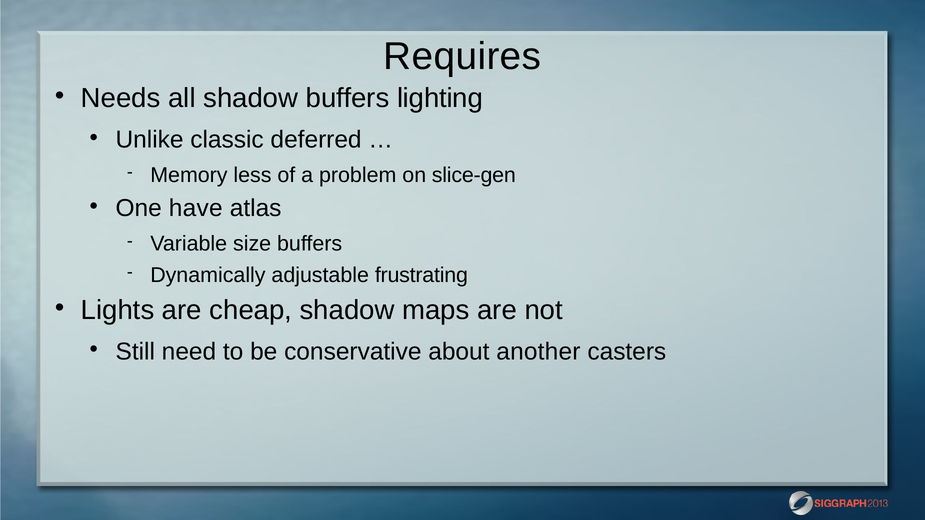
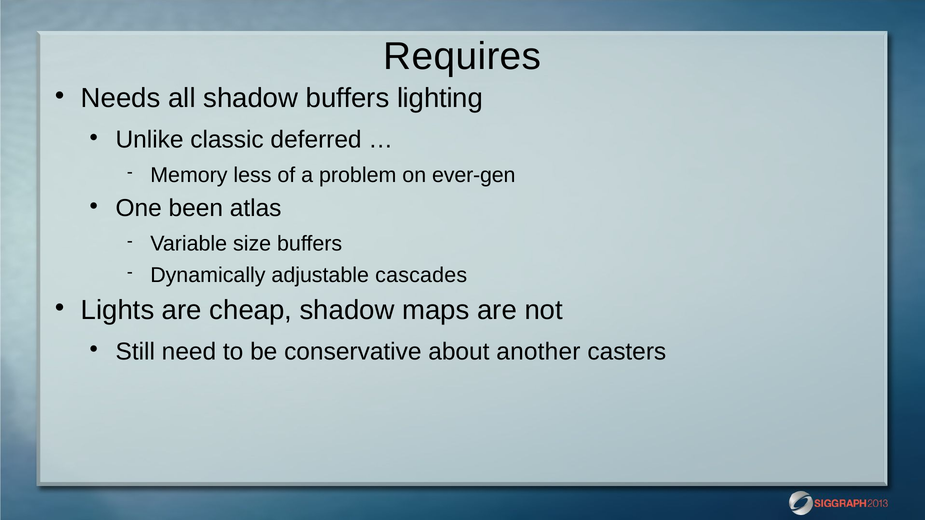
slice-gen: slice-gen -> ever-gen (474, 175)
have: have -> been (196, 208)
frustrating: frustrating -> cascades (421, 275)
